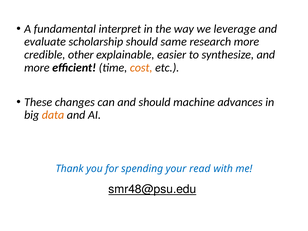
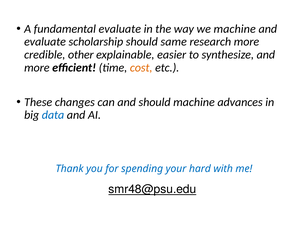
fundamental interpret: interpret -> evaluate (120, 29)
we leverage: leverage -> machine (235, 29)
data colour: orange -> blue (53, 115)
read: read -> hard (200, 169)
